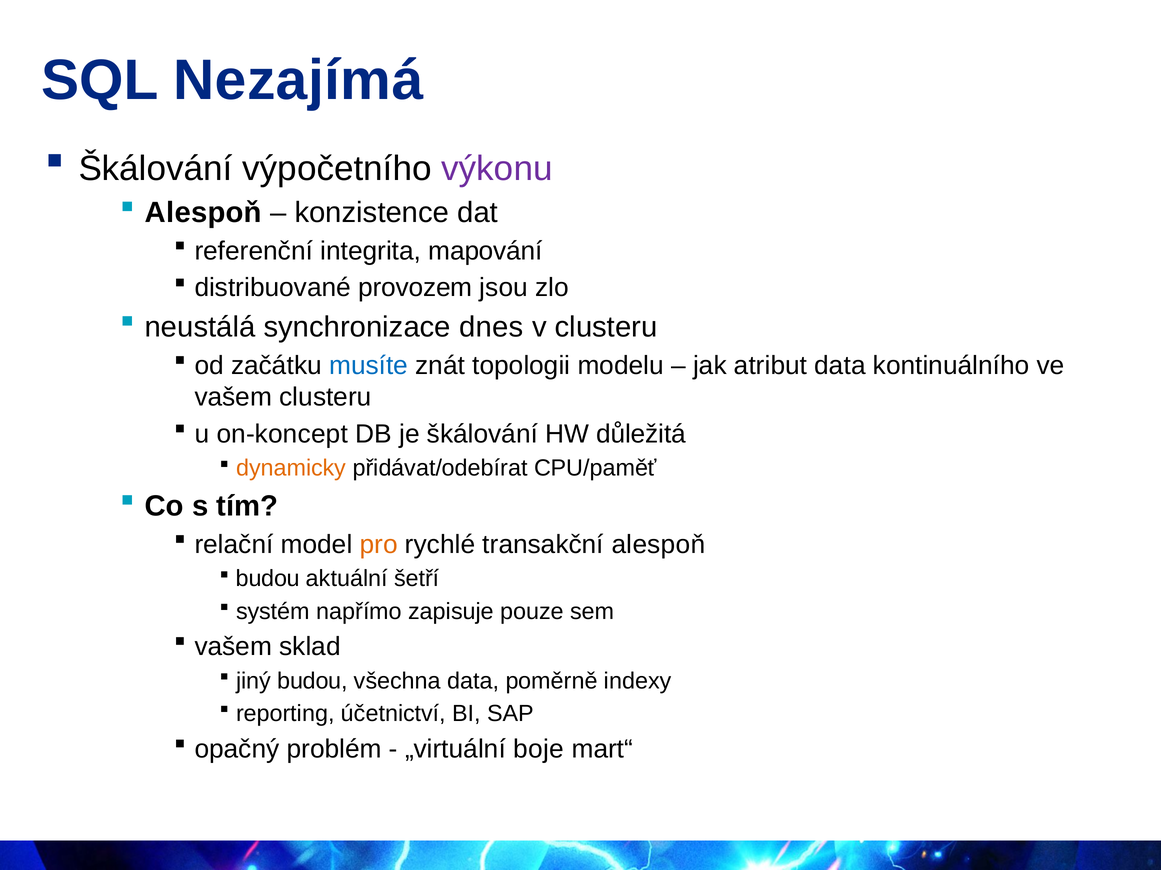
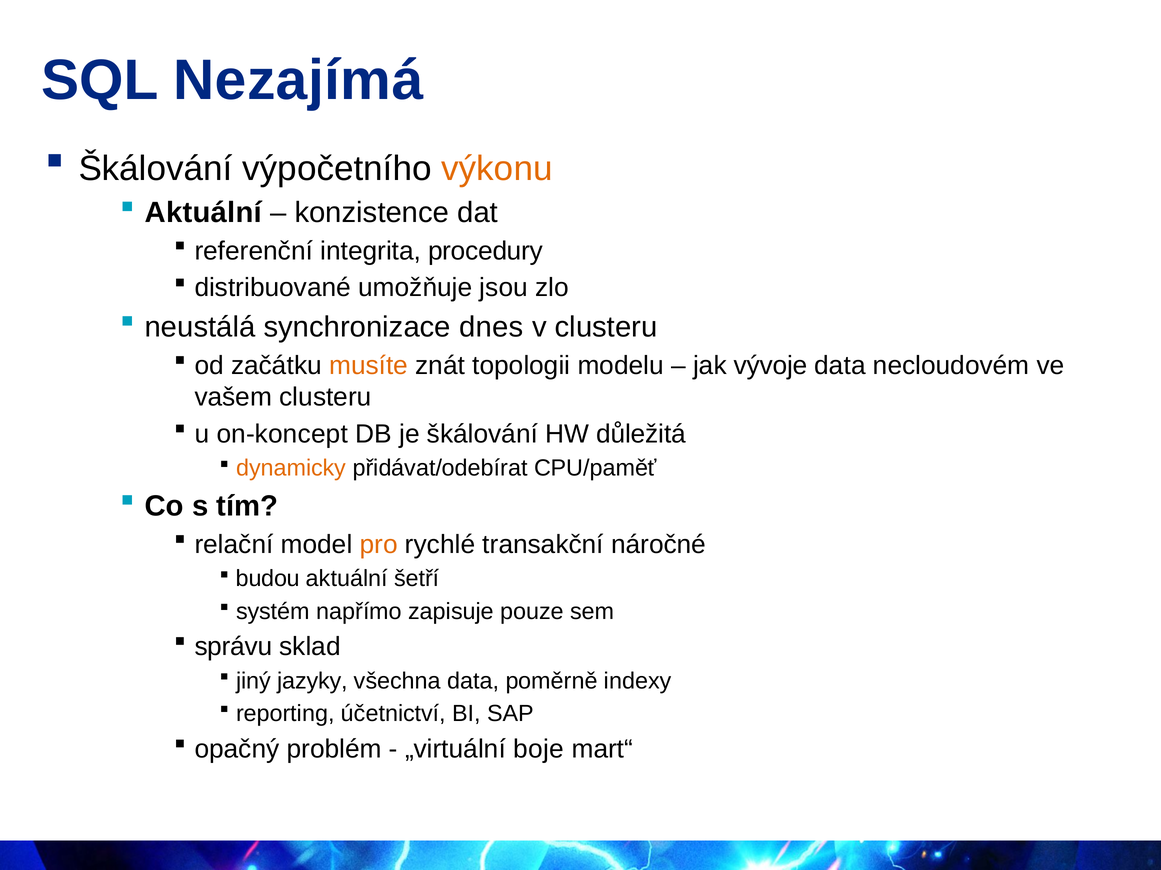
výkonu colour: purple -> orange (497, 169)
Alespoň: Alespoň -> Aktuální (203, 213)
mapování: mapování -> procedury (485, 251)
provozem: provozem -> umožňuje (415, 288)
musíte colour: blue -> orange (369, 366)
atribut: atribut -> vývoje (771, 366)
kontinuálního: kontinuálního -> necloudovém (951, 366)
transakční alespoň: alespoň -> náročné (659, 545)
vašem: vašem -> správu (233, 647)
jiný budou: budou -> jazyky (313, 681)
